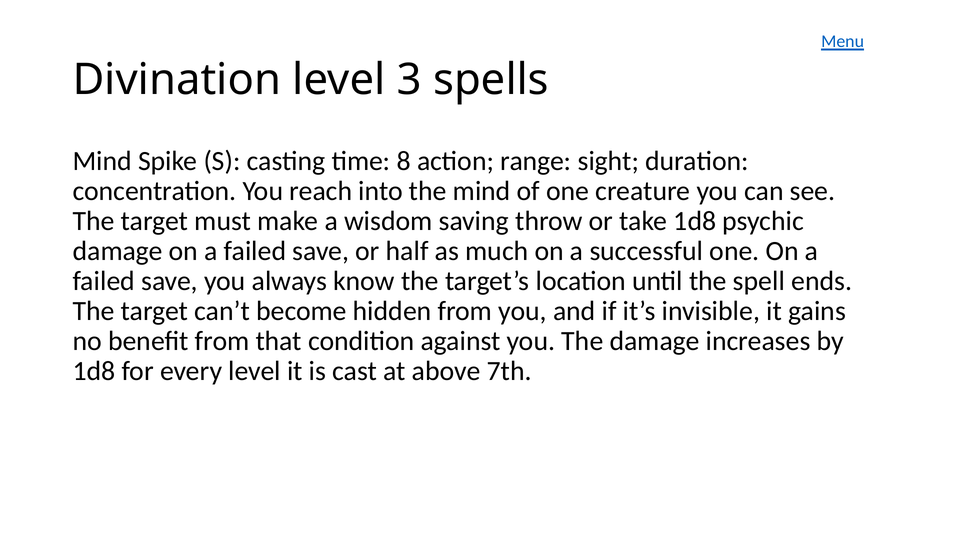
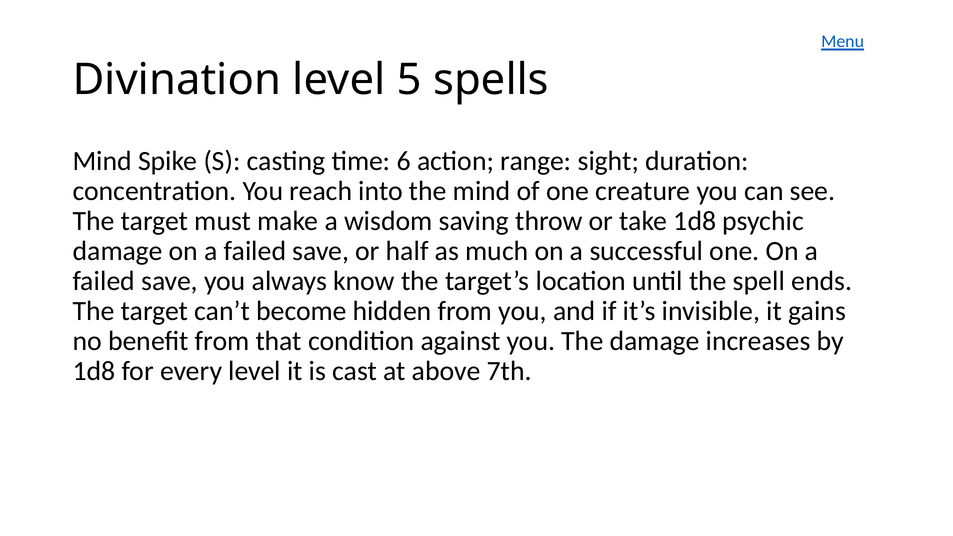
3: 3 -> 5 (409, 80)
8: 8 -> 6 (404, 161)
